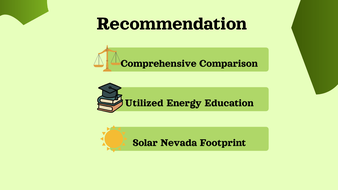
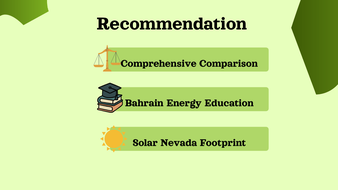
Utilized: Utilized -> Bahrain (144, 103)
